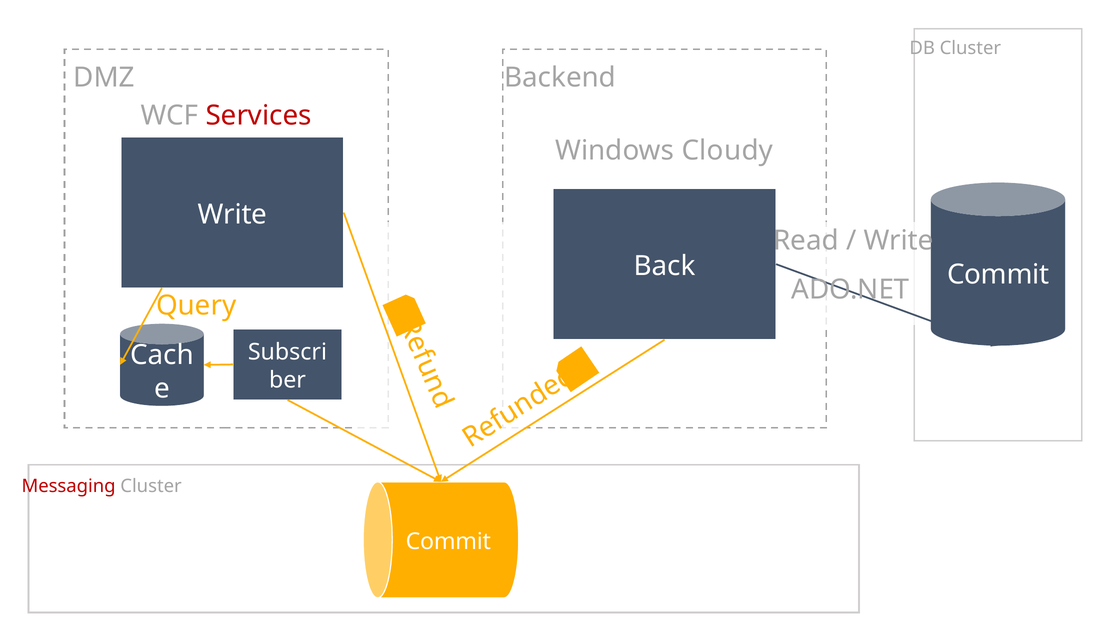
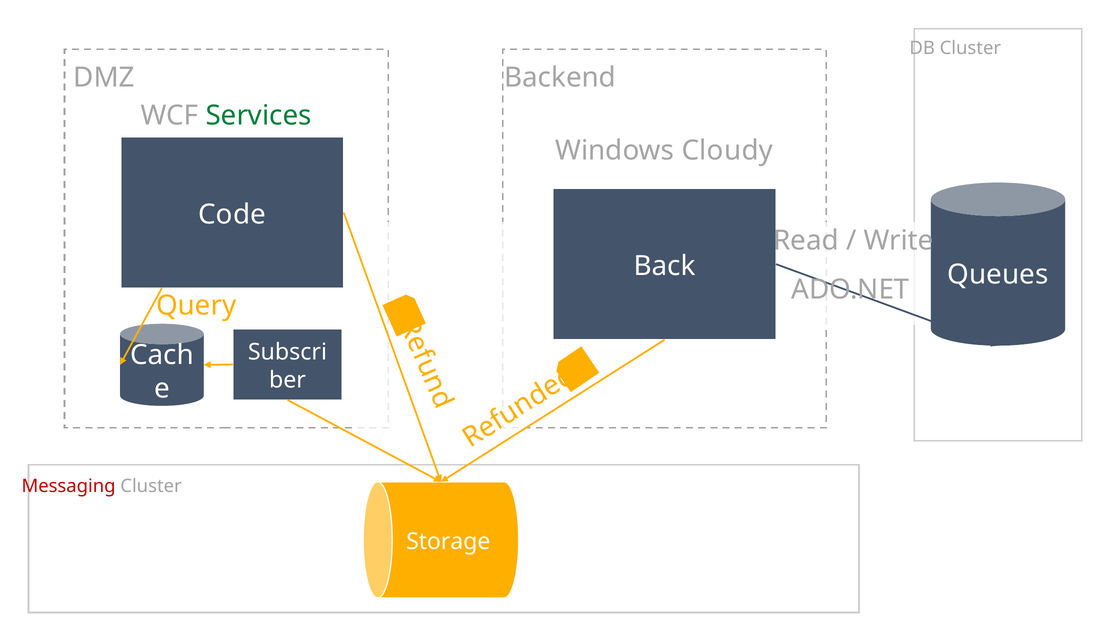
Services colour: red -> green (259, 116)
Write: Write -> Code (232, 215)
Commit: Commit -> Queues (998, 275)
Commit: Commit -> Storage (448, 542)
